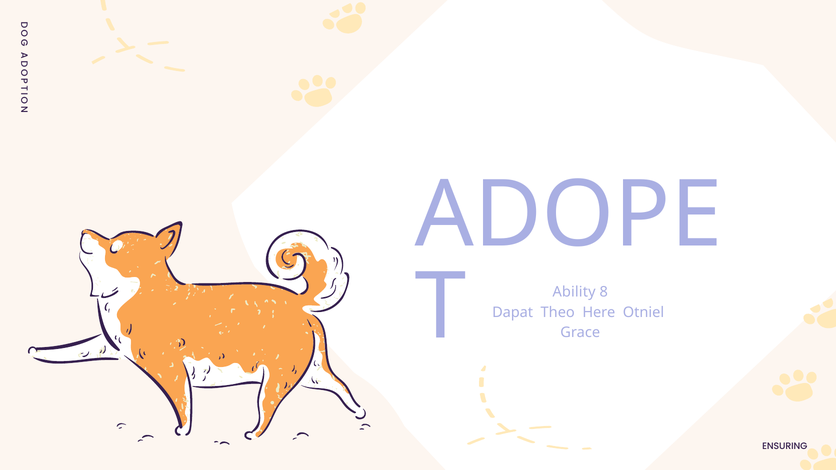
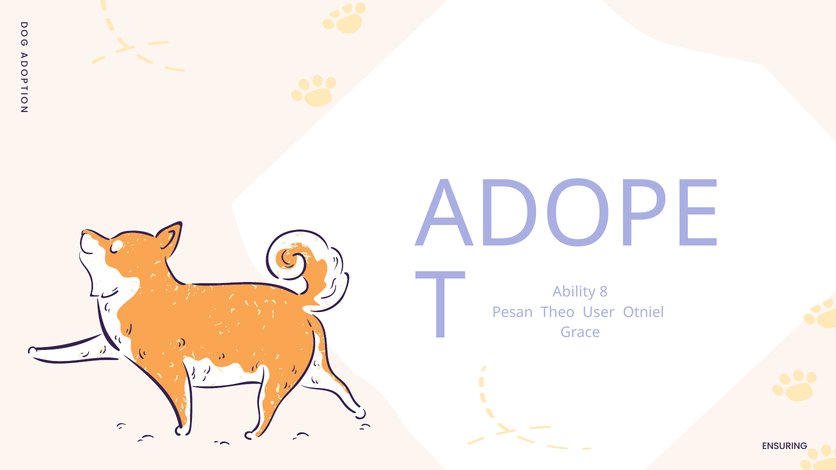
Dapat: Dapat -> Pesan (513, 312)
Here: Here -> User (599, 312)
